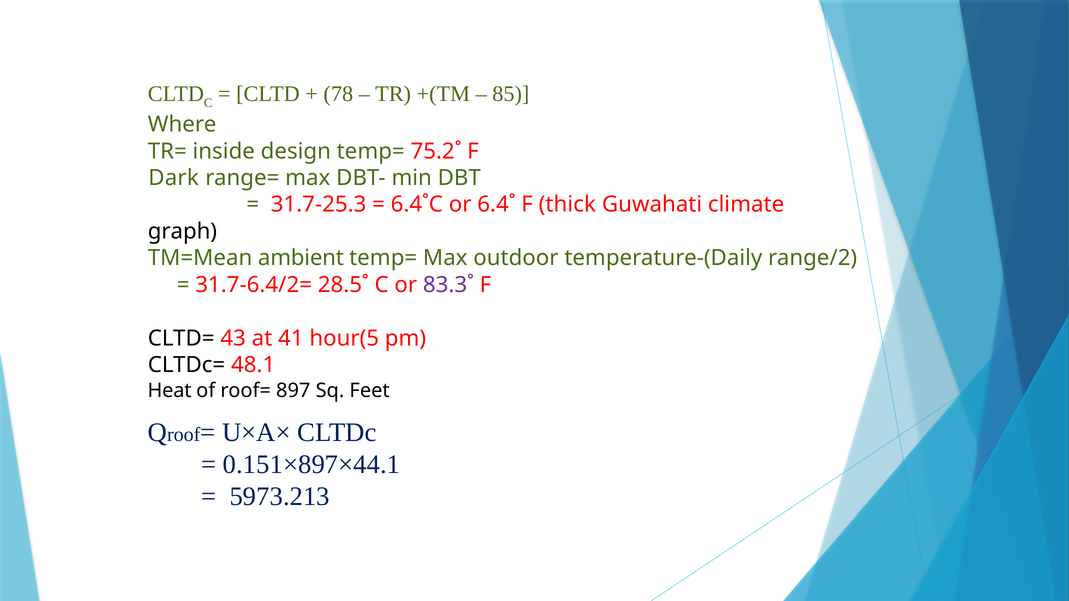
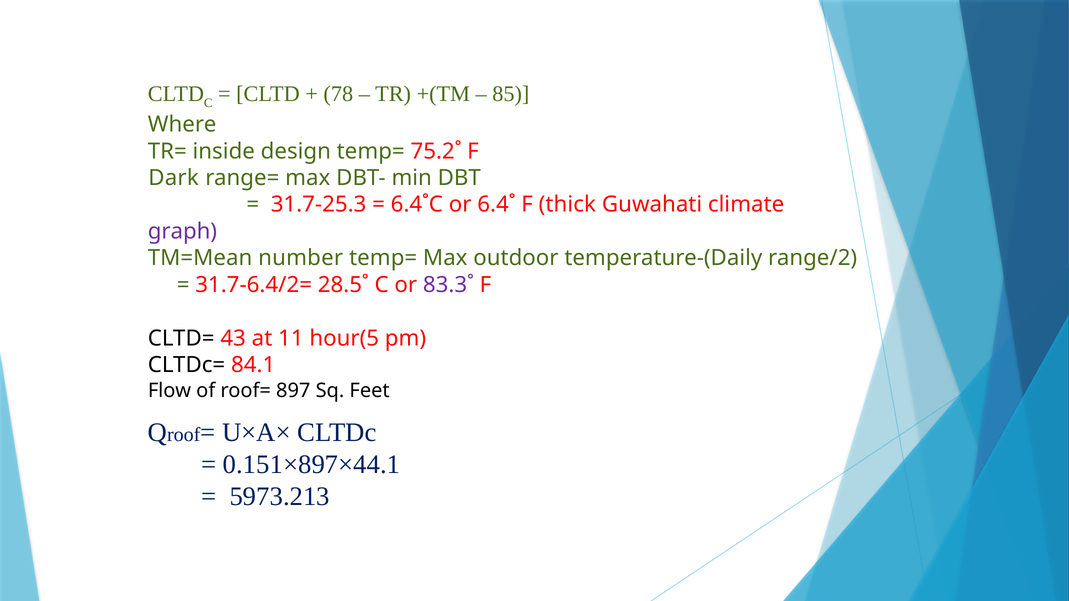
graph colour: black -> purple (182, 231)
ambient: ambient -> number (301, 258)
41: 41 -> 11 (291, 338)
48.1: 48.1 -> 84.1 (253, 365)
Heat: Heat -> Flow (170, 391)
